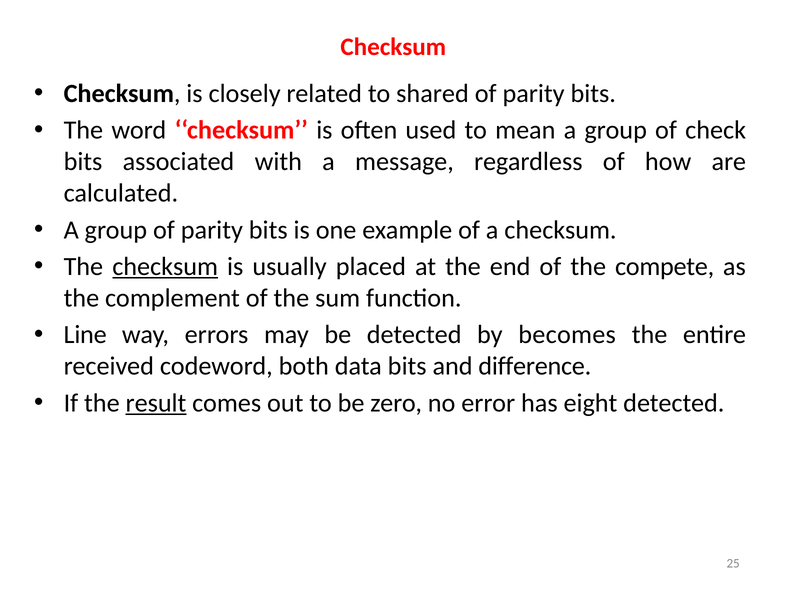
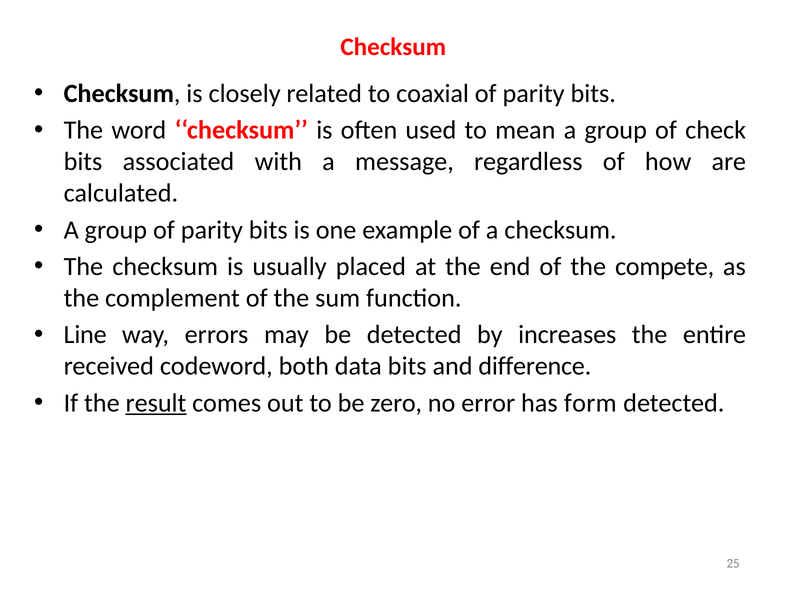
shared: shared -> coaxial (433, 94)
checksum underline: present -> none (165, 267)
becomes: becomes -> increases (567, 335)
eight: eight -> form (590, 403)
